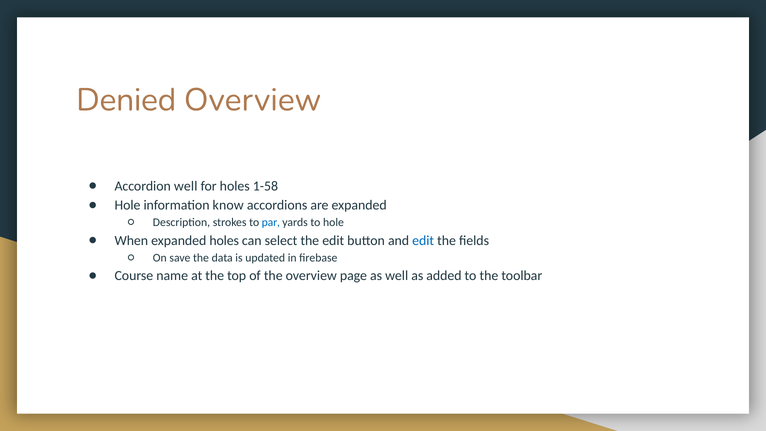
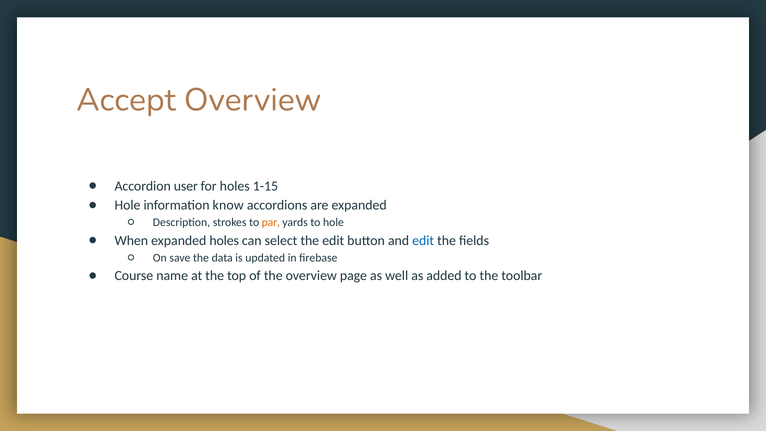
Denied: Denied -> Accept (126, 100)
Accordion well: well -> user (186, 186)
1-58: 1-58 -> 1-15 (265, 186)
par colour: blue -> orange (271, 223)
